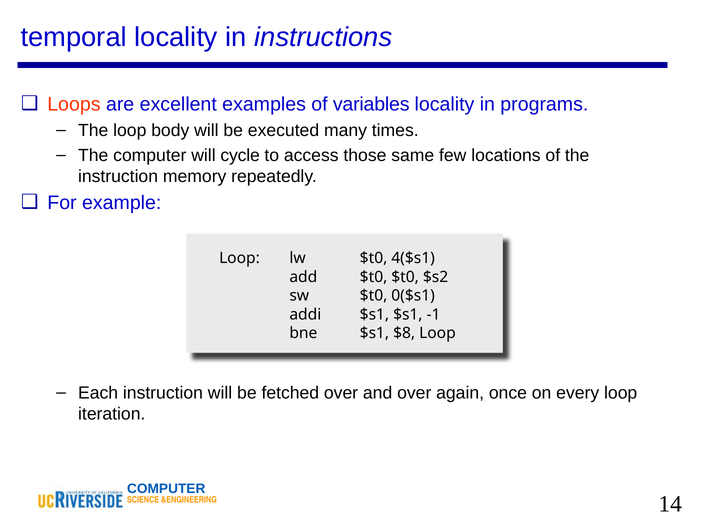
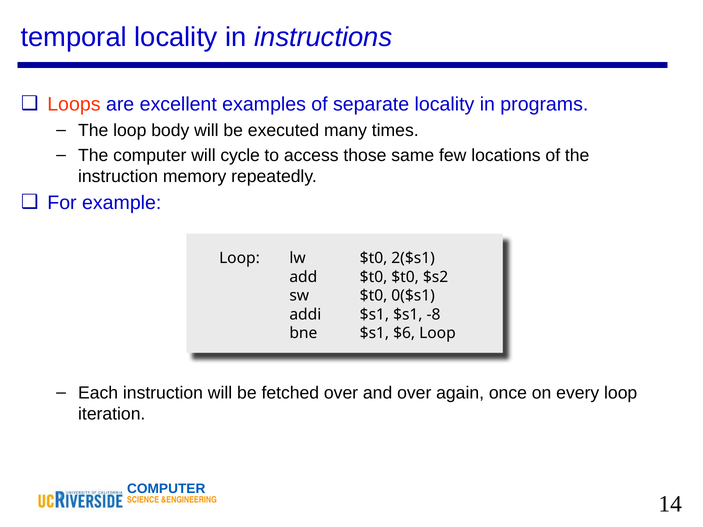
variables: variables -> separate (371, 104)
4($s1: 4($s1 -> 2($s1 (413, 258)
-1: -1 -> -8 (434, 315)
$8: $8 -> $6 (404, 333)
